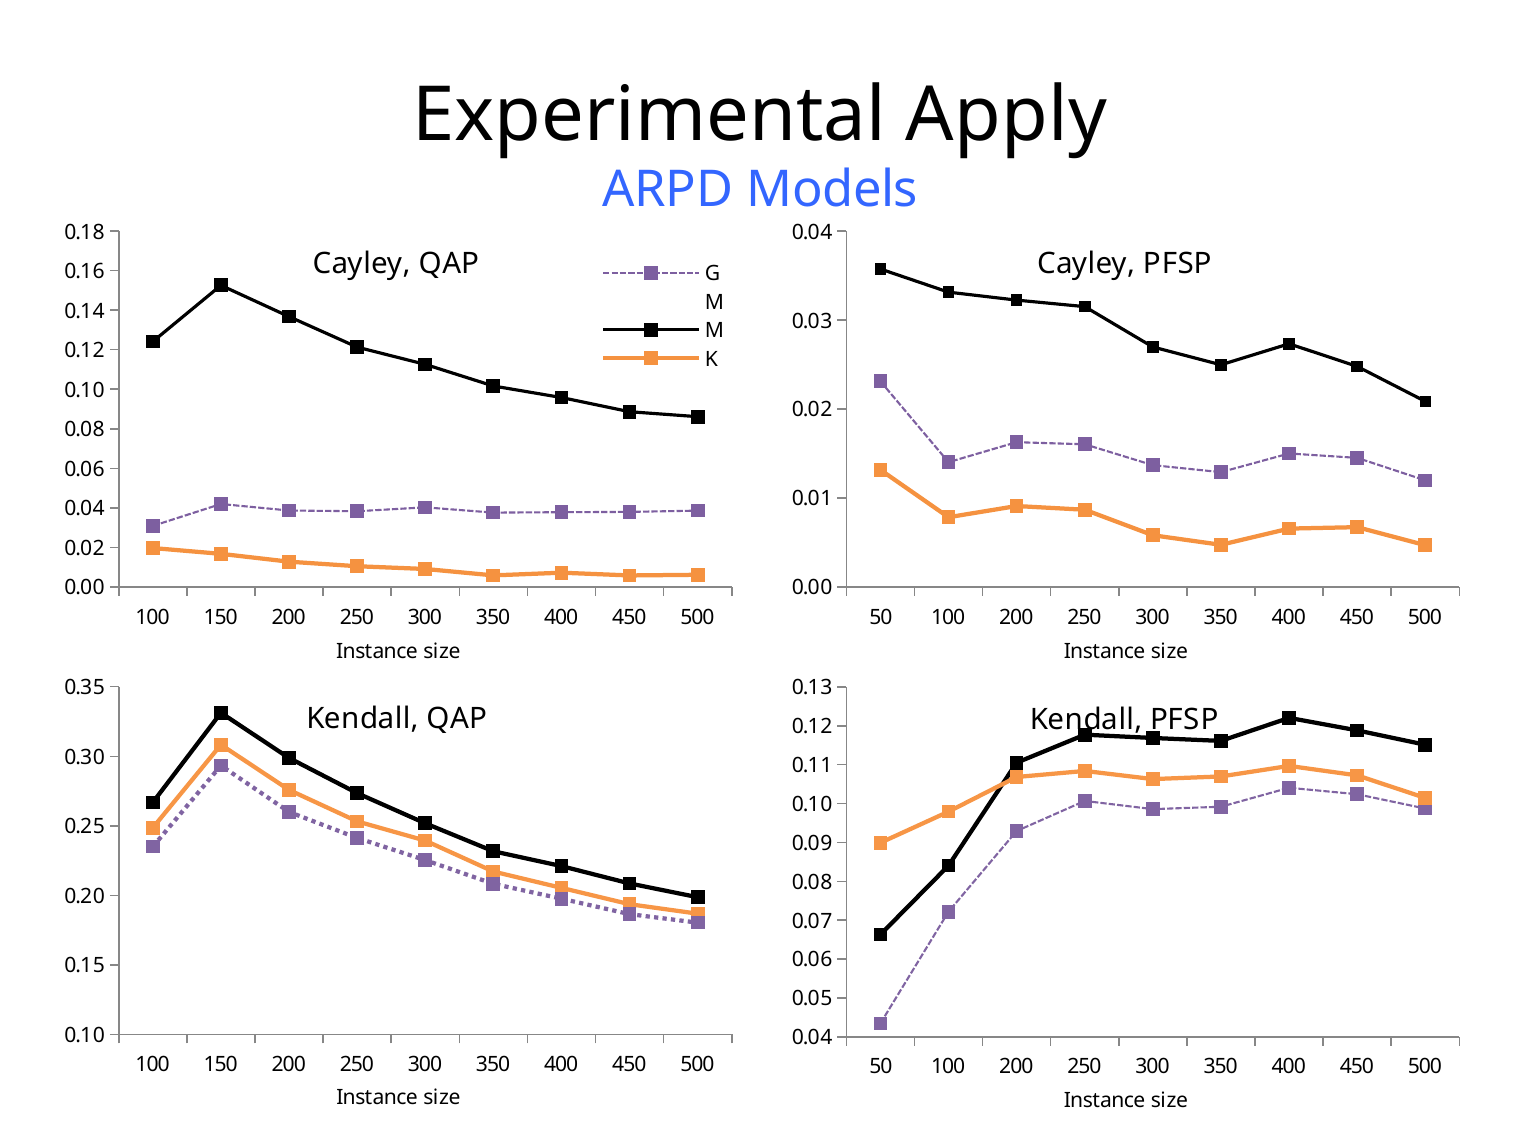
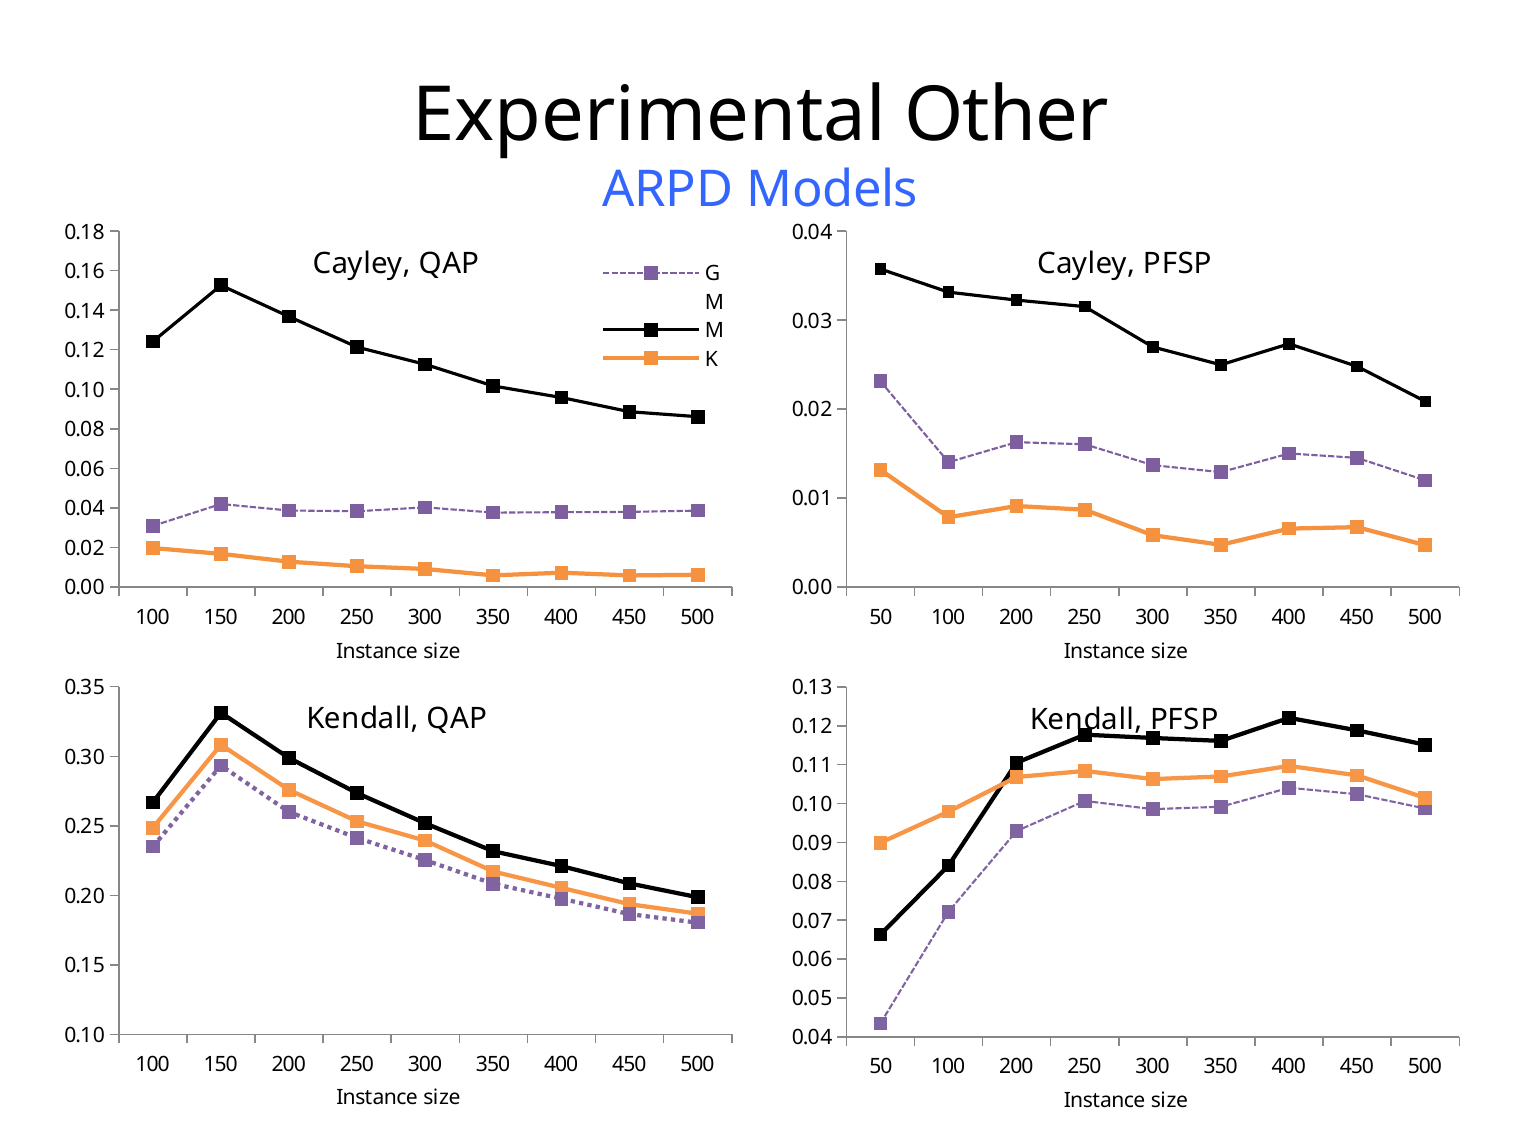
Apply: Apply -> Other (1007, 116)
